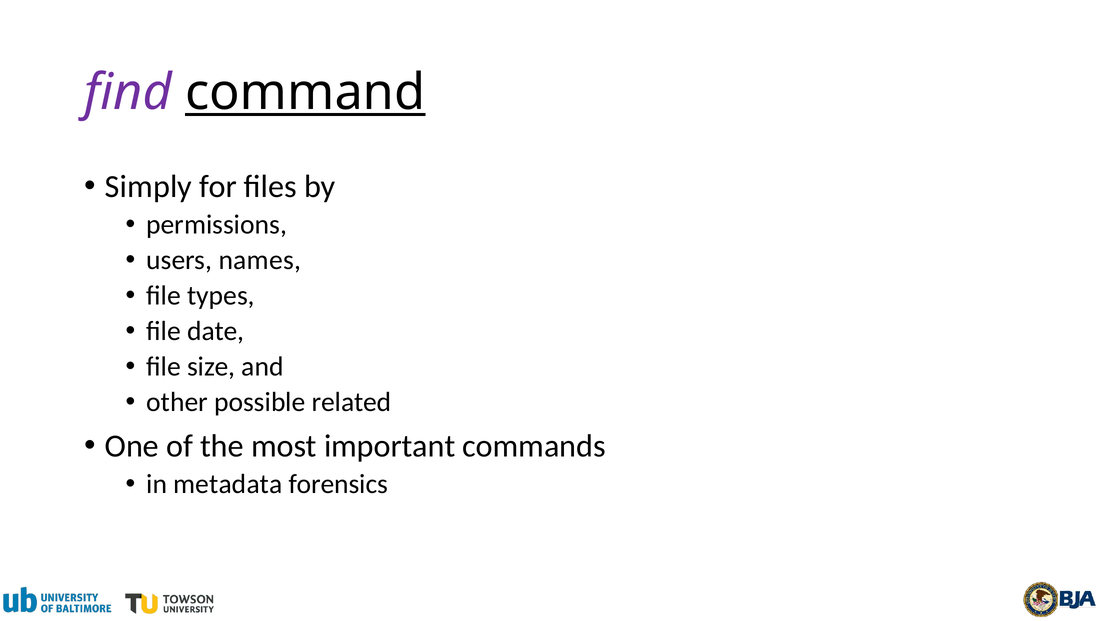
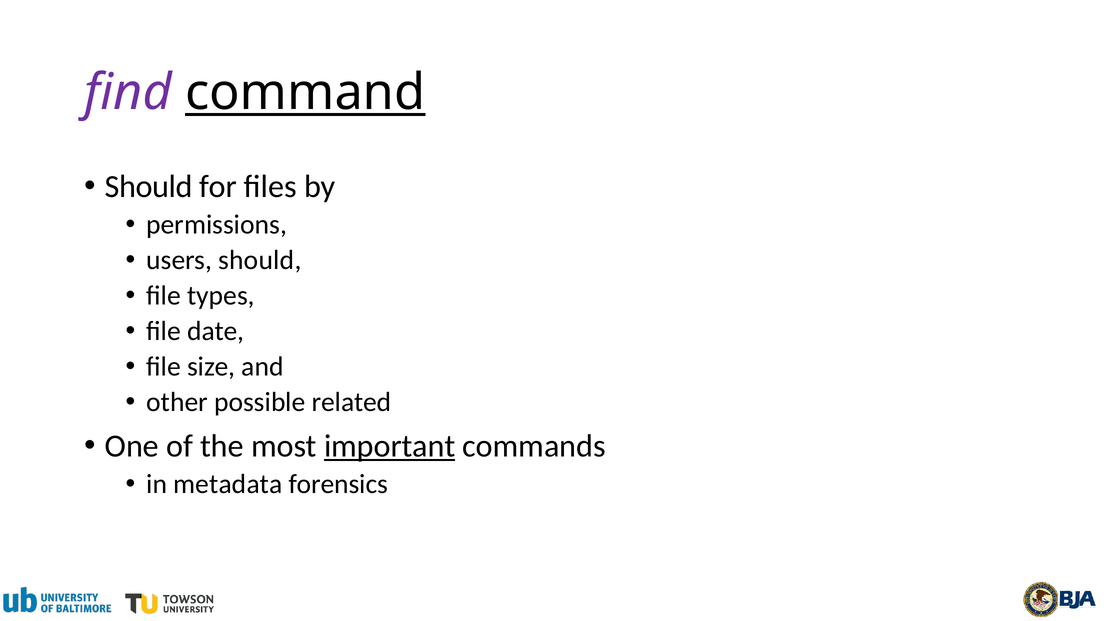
Simply: Simply -> Should (149, 187)
users names: names -> should (260, 260)
important underline: none -> present (390, 446)
